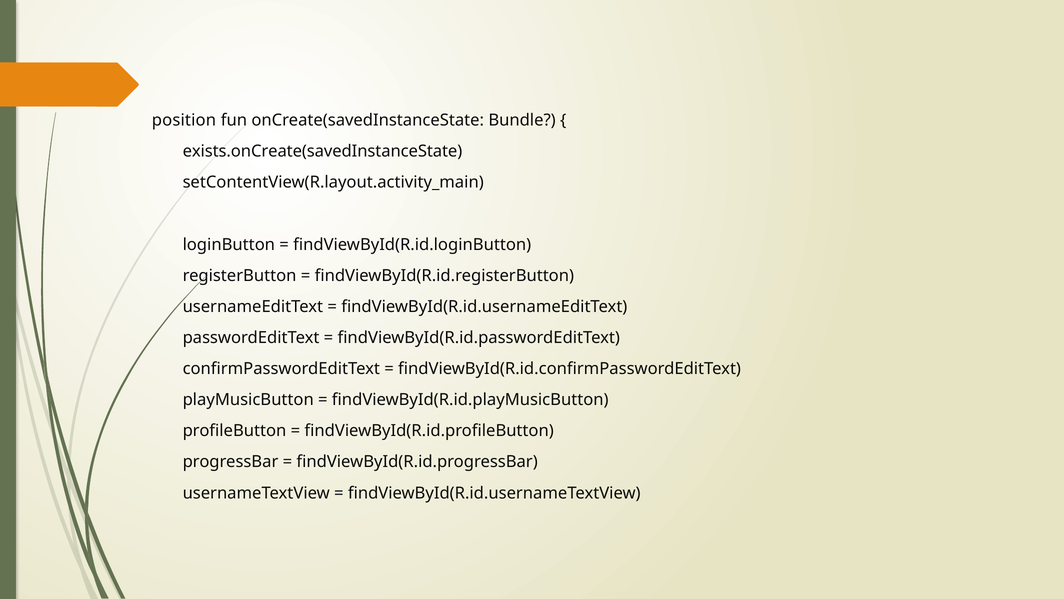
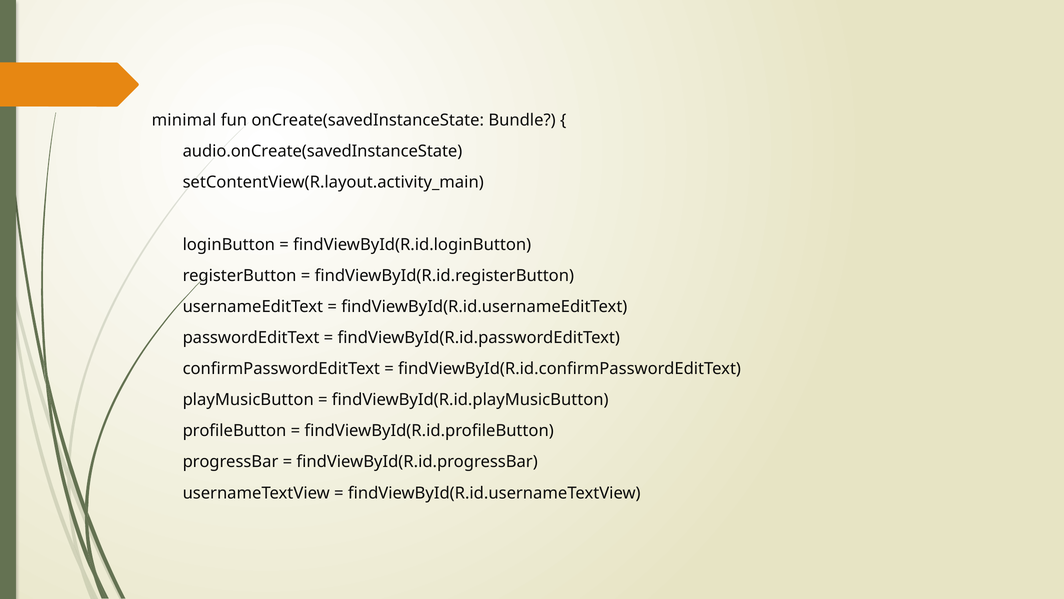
position: position -> minimal (184, 120)
exists.onCreate(savedInstanceState: exists.onCreate(savedInstanceState -> audio.onCreate(savedInstanceState (322, 151)
